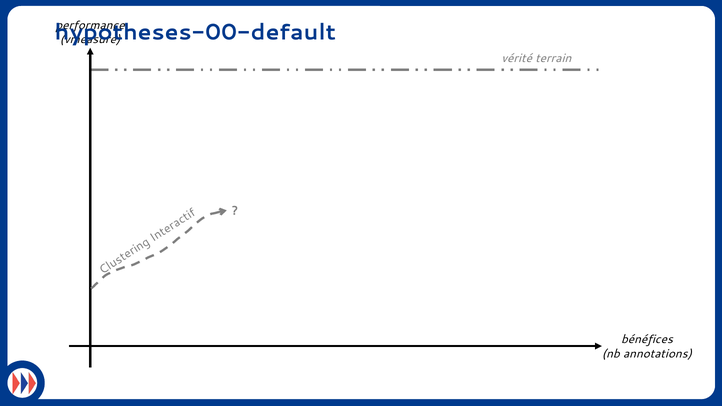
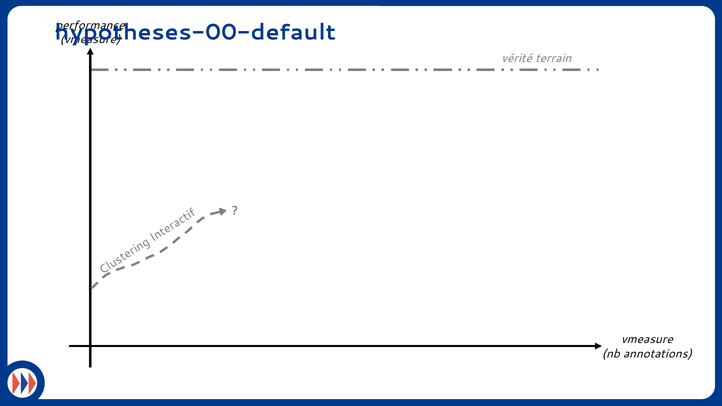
bénéfices: bénéfices -> vmeasure (647, 340)
